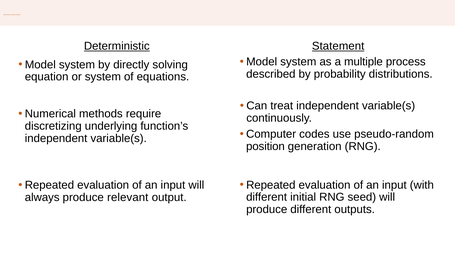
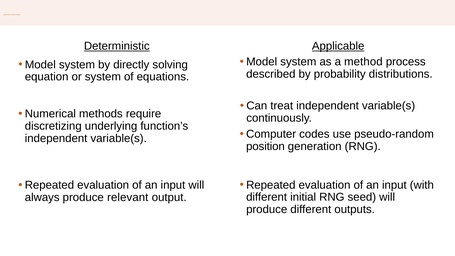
Statement: Statement -> Applicable (338, 46)
multiple: multiple -> method (363, 62)
